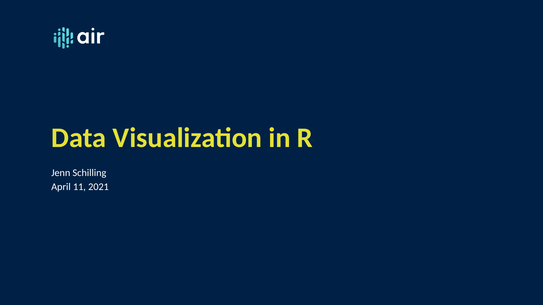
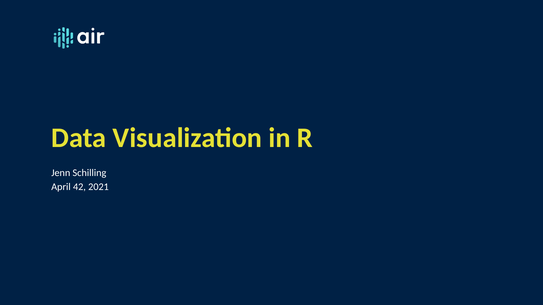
11: 11 -> 42 (79, 187)
